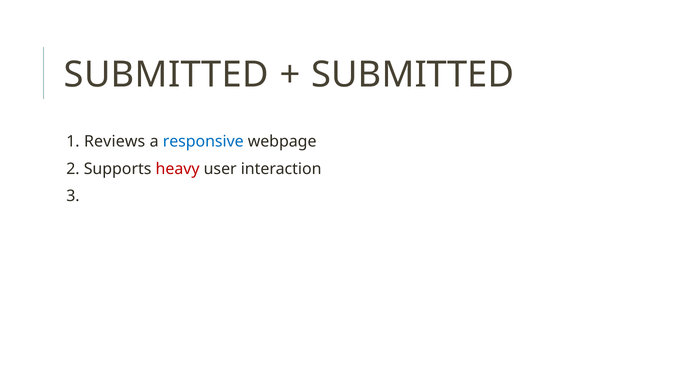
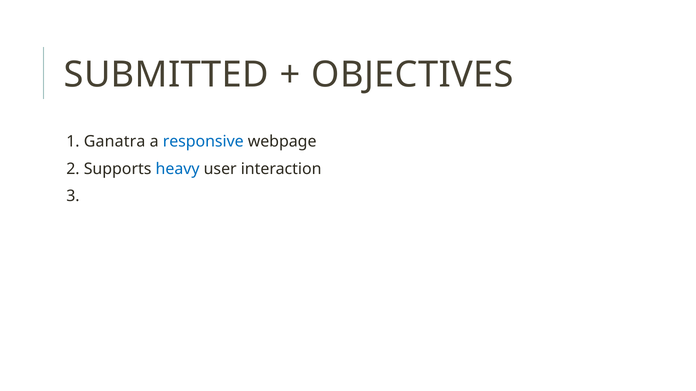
SUBMITTED: SUBMITTED -> OBJECTIVES (413, 75)
Reviews: Reviews -> Ganatra (115, 142)
heavy colour: red -> blue (178, 169)
